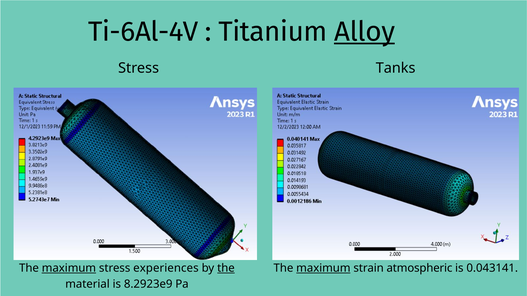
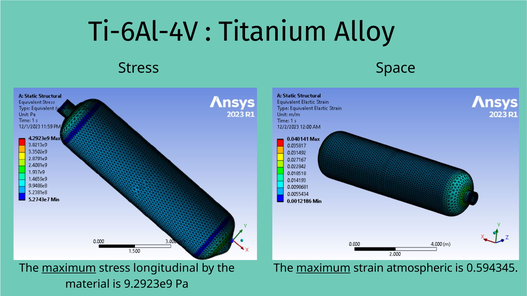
Alloy underline: present -> none (365, 32)
Tanks: Tanks -> Space (396, 68)
experiences: experiences -> longitudinal (166, 269)
the underline: present -> none (226, 269)
0.043141: 0.043141 -> 0.594345 (492, 269)
8.2923e9: 8.2923e9 -> 9.2923e9 (148, 284)
